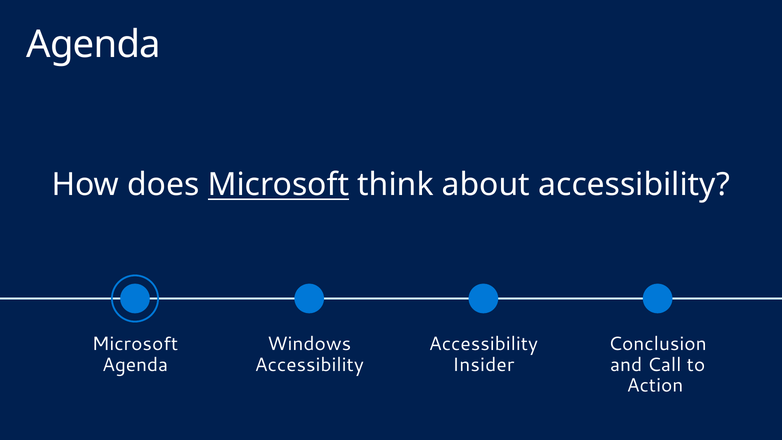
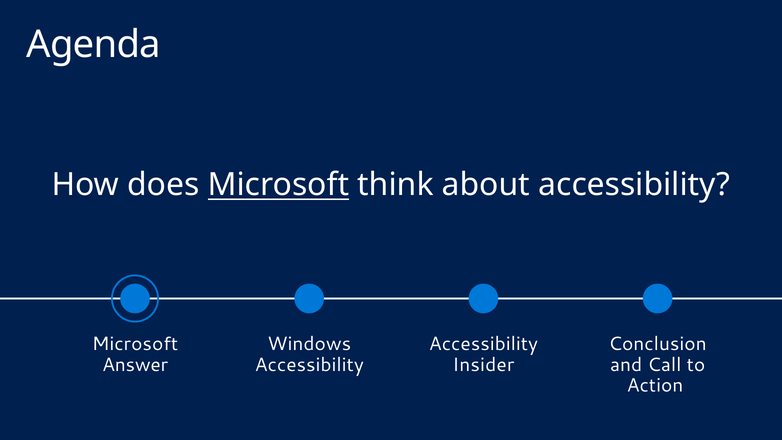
Agenda: Agenda -> Answer (135, 365)
